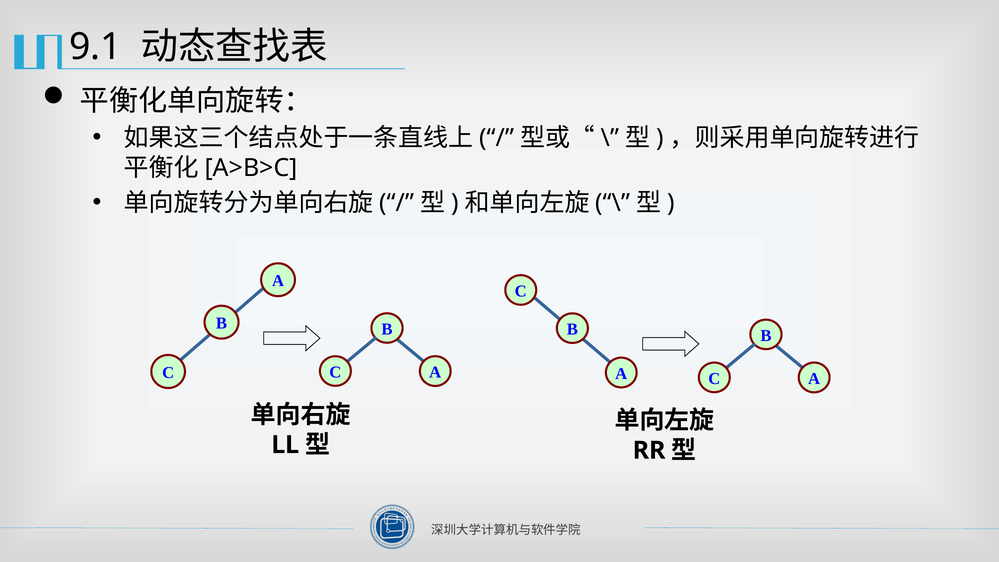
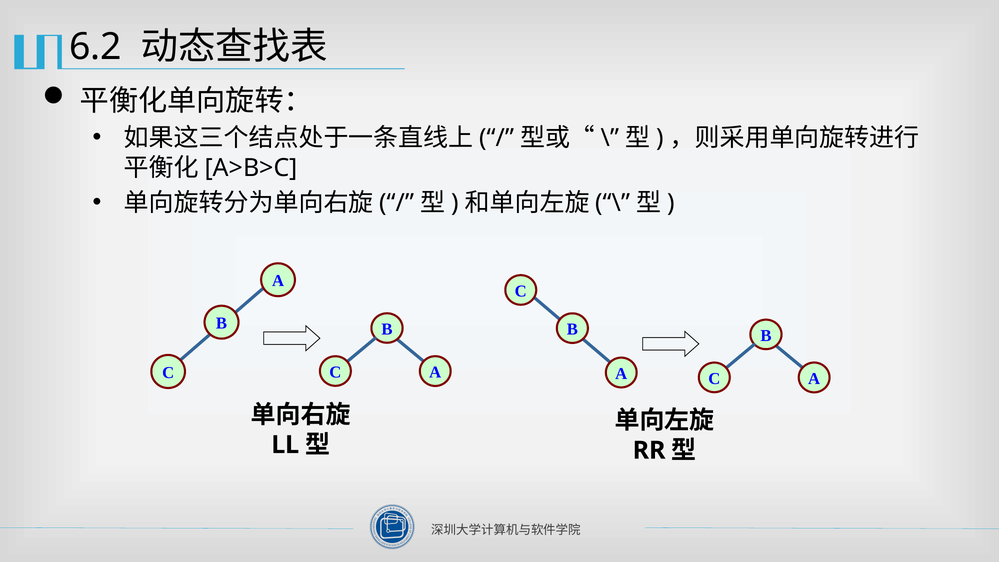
9.1: 9.1 -> 6.2 (95, 47)
